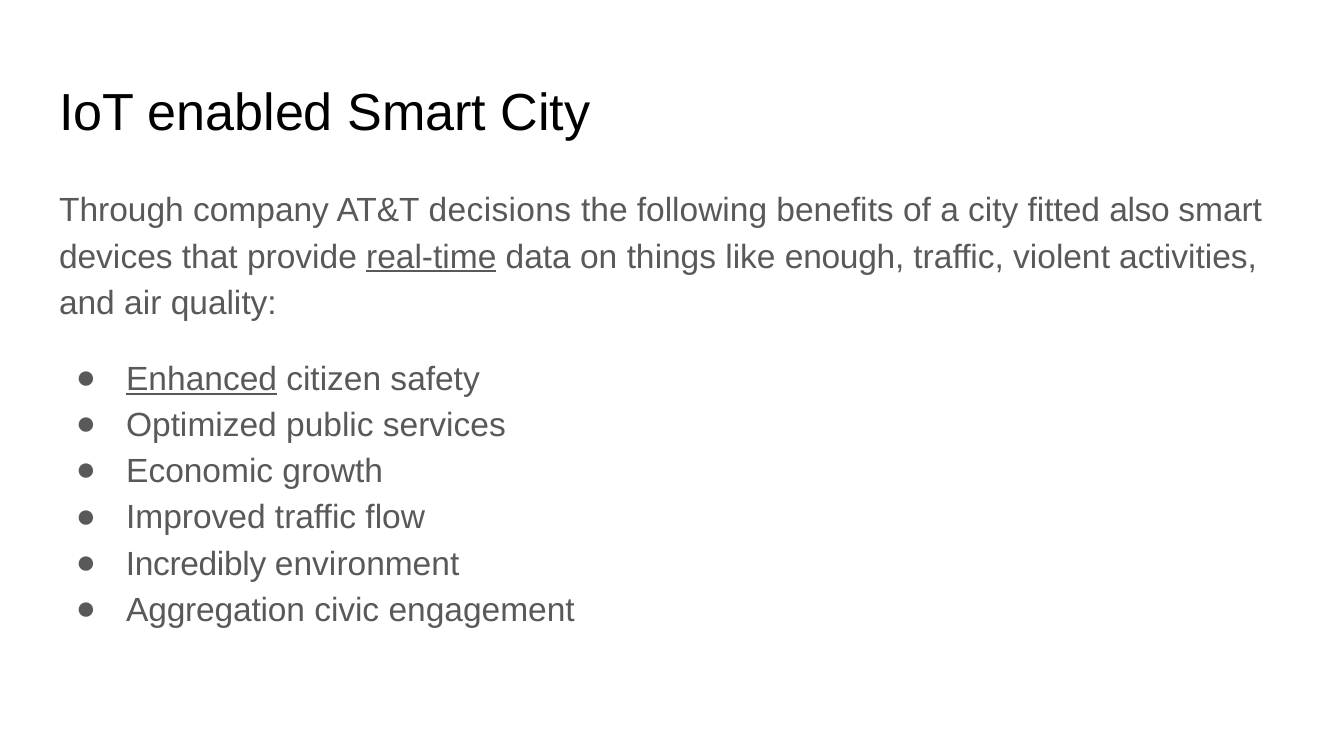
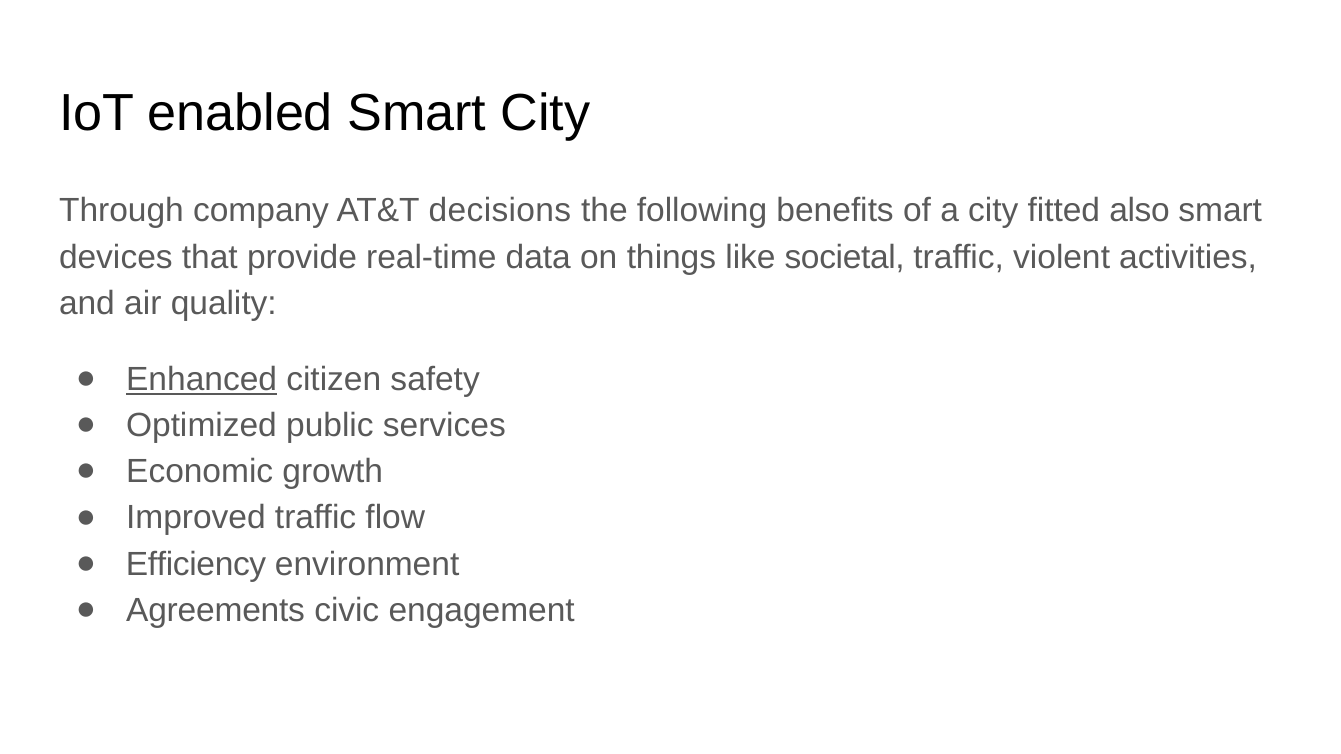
real-time underline: present -> none (431, 257)
enough: enough -> societal (845, 257)
Incredibly: Incredibly -> Efficiency (196, 564)
Aggregation: Aggregation -> Agreements (216, 611)
